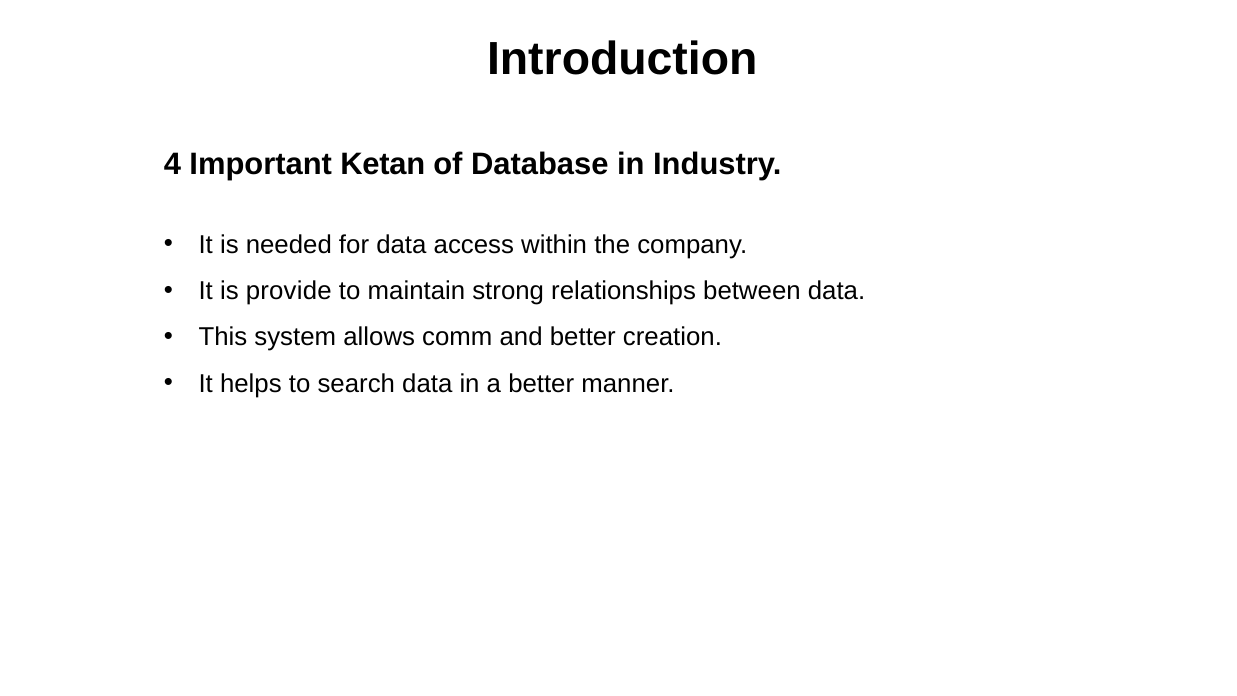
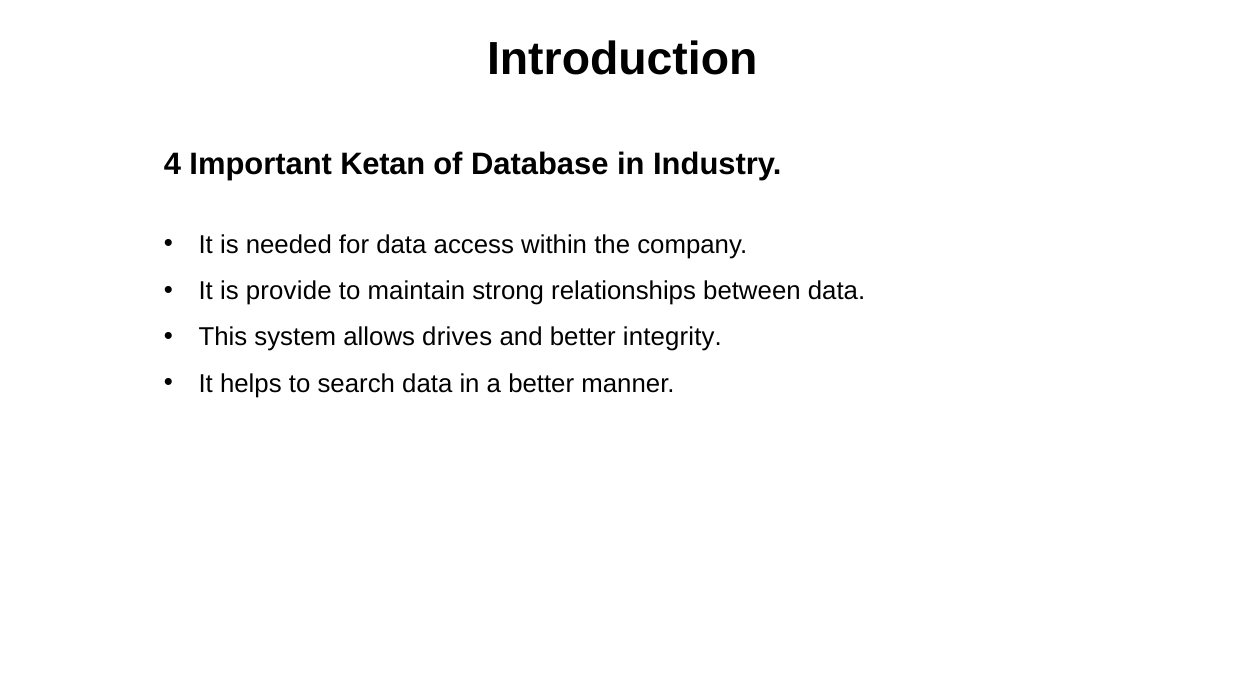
comm: comm -> drives (457, 337)
creation: creation -> integrity (672, 337)
